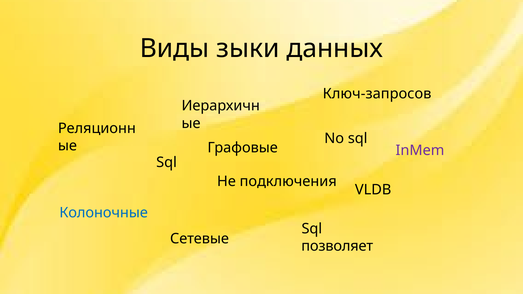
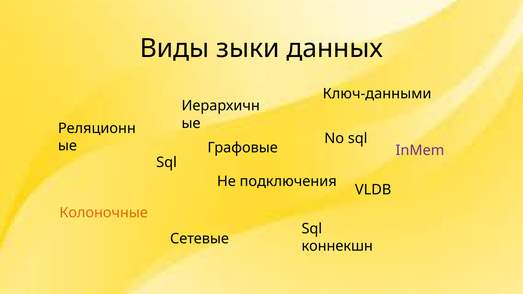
Ключ-запросов: Ключ-запросов -> Ключ-данными (377, 94)
Колоночные colour: blue -> orange (104, 213)
позволяет: позволяет -> коннекшн (337, 246)
